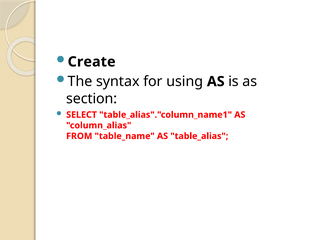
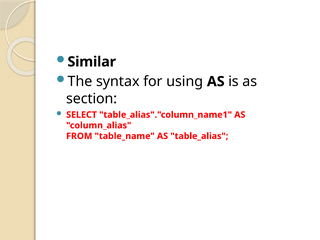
Create: Create -> Similar (92, 62)
